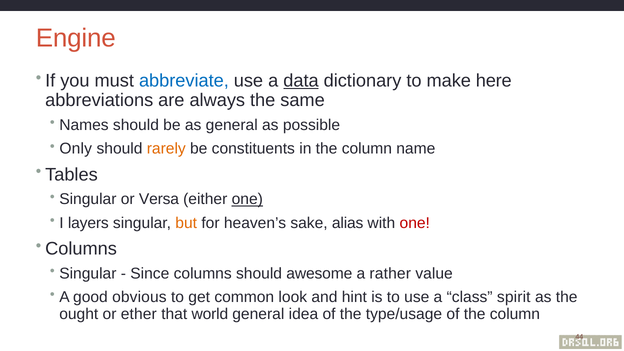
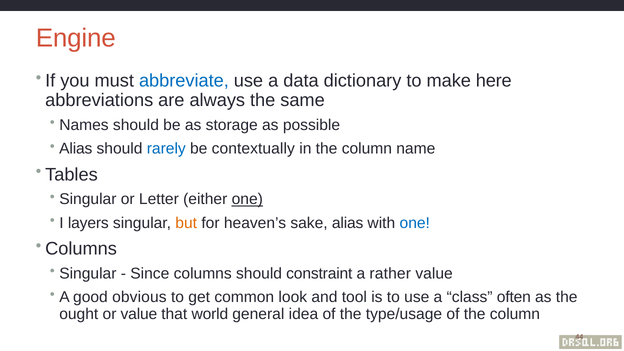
data underline: present -> none (301, 81)
as general: general -> storage (232, 125)
Only: Only -> Alias (76, 149)
rarely colour: orange -> blue (166, 149)
constituents: constituents -> contextually (253, 149)
Versa: Versa -> Letter (159, 199)
one colour: red -> blue (415, 223)
awesome: awesome -> constraint (319, 273)
hint: hint -> tool (354, 297)
spirit: spirit -> often (514, 297)
or ether: ether -> value (139, 314)
